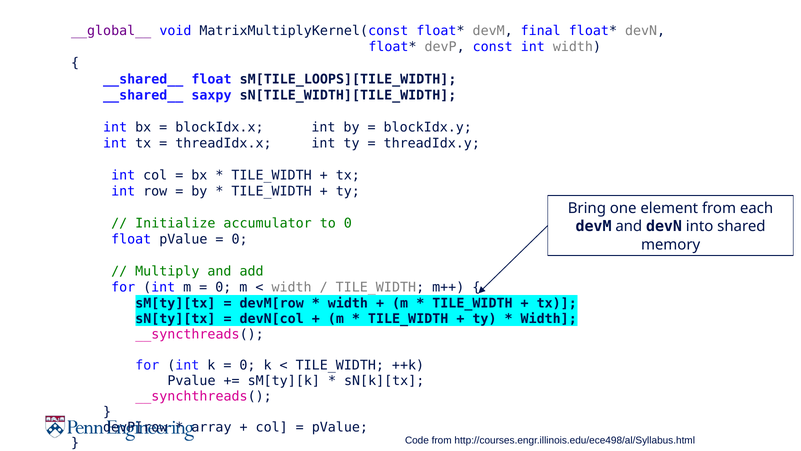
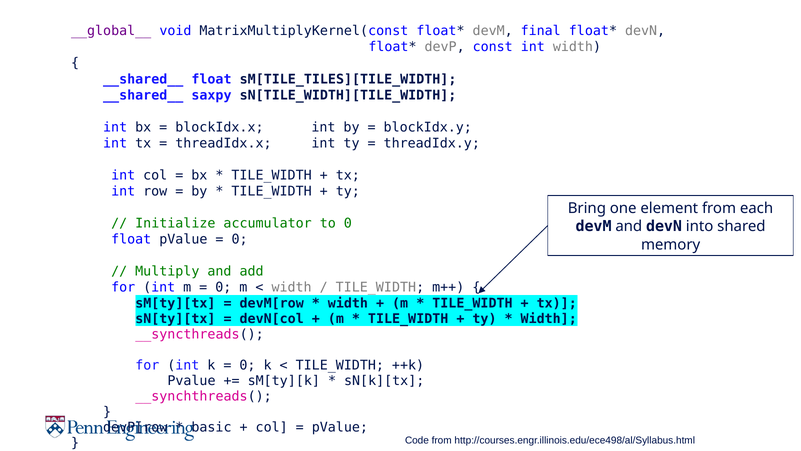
sM[TILE_LOOPS][TILE_WIDTH: sM[TILE_LOOPS][TILE_WIDTH -> sM[TILE_TILES][TILE_WIDTH (348, 79)
array: array -> basic (211, 427)
